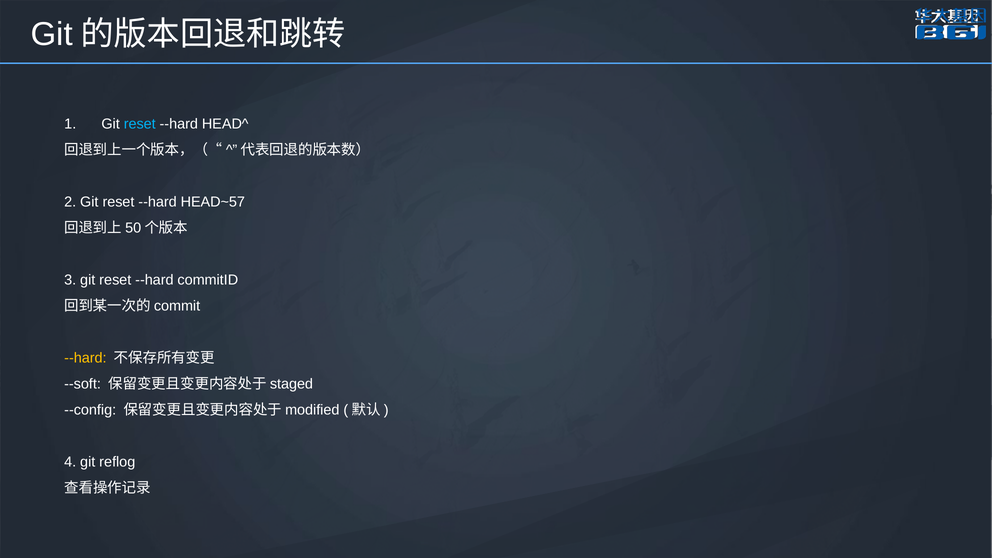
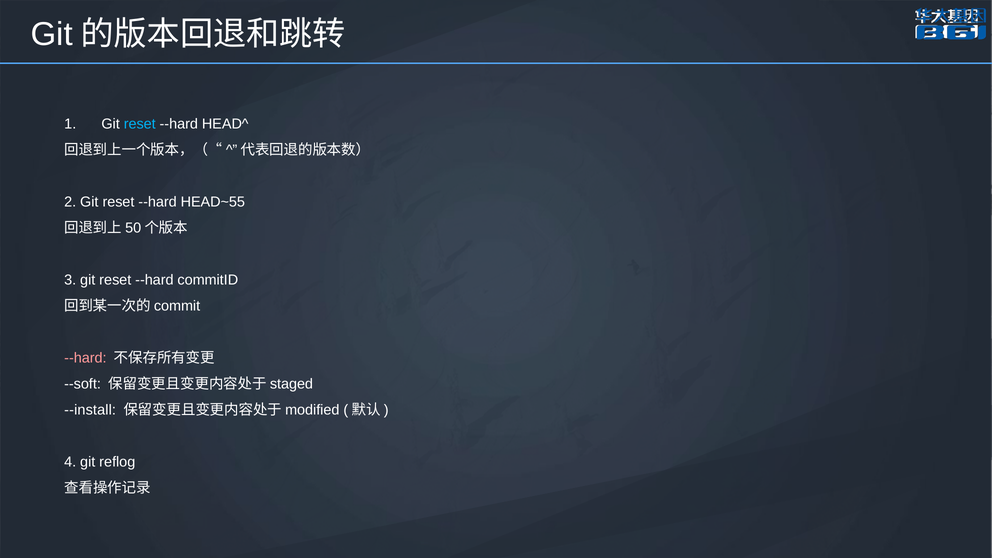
HEAD~57: HEAD~57 -> HEAD~55 (213, 202)
--hard colour: yellow -> pink (85, 358)
--config: --config -> --install (90, 410)
